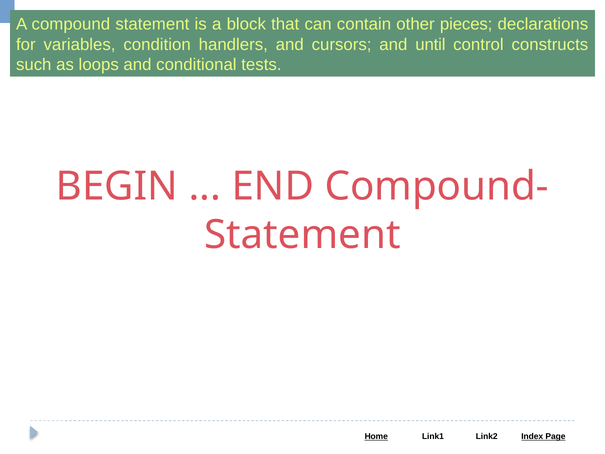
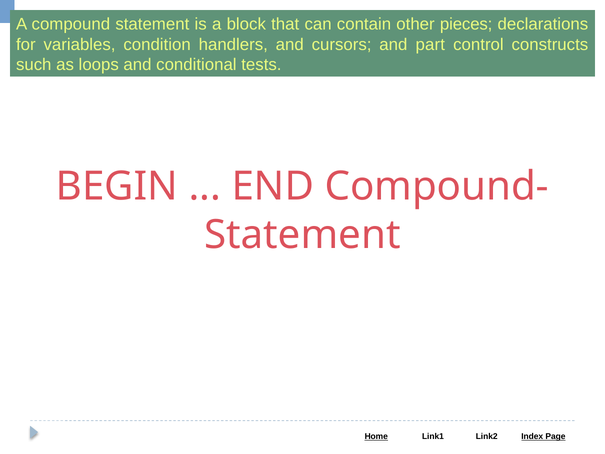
until: until -> part (430, 44)
